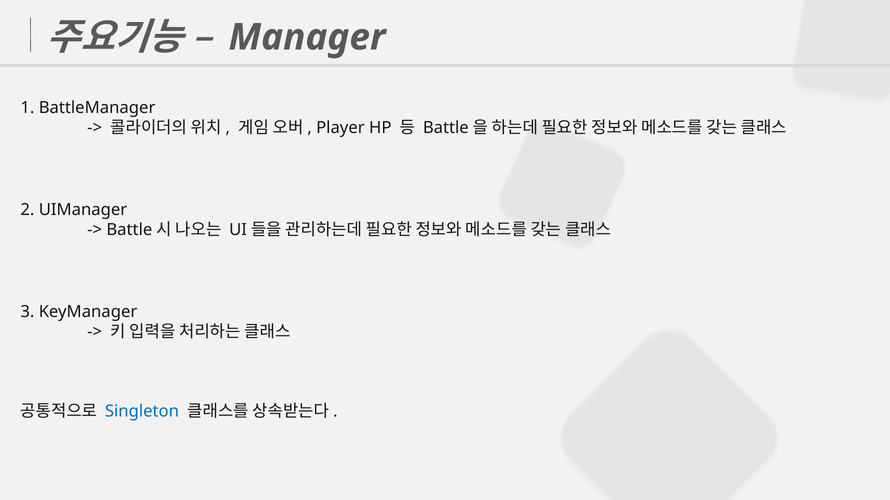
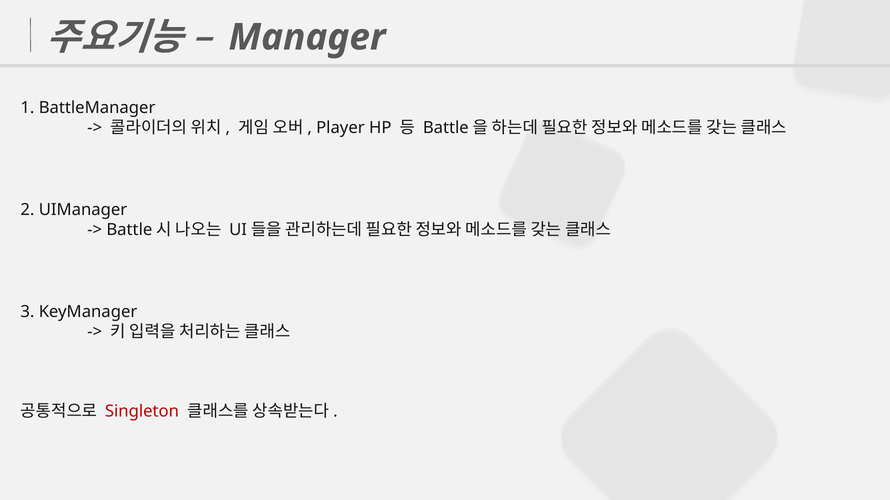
Singleton colour: blue -> red (142, 412)
